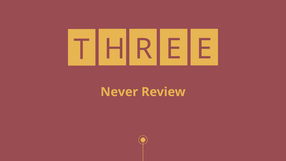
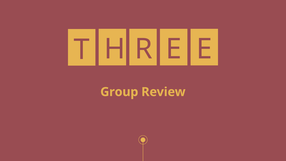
Never: Never -> Group (119, 92)
